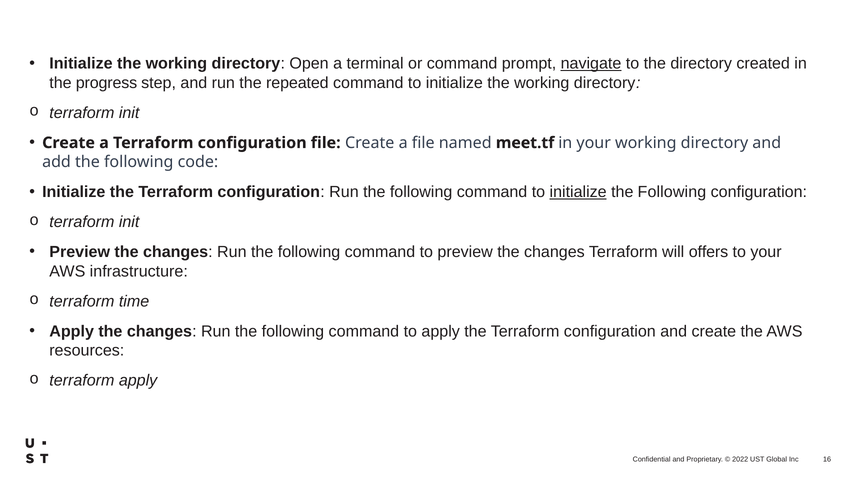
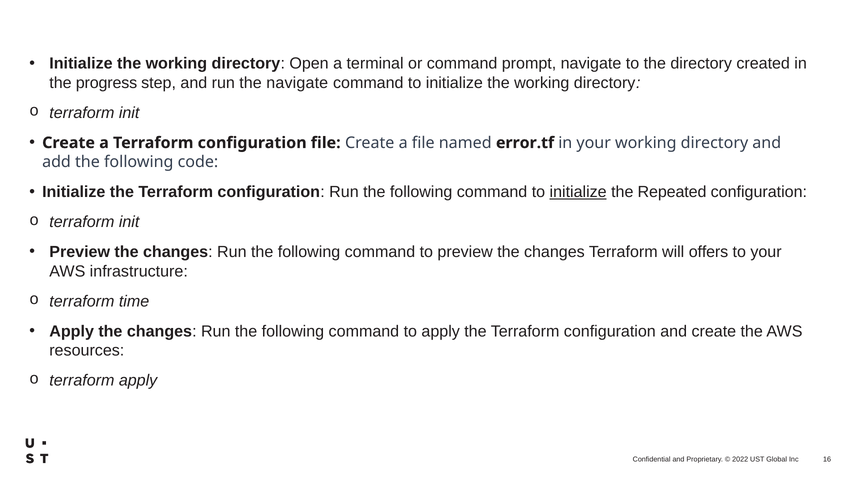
navigate underline: present -> none (591, 64)
the repeated: repeated -> navigate (297, 83)
meet.tf: meet.tf -> error.tf (525, 143)
Following: Following -> Repeated (672, 192)
